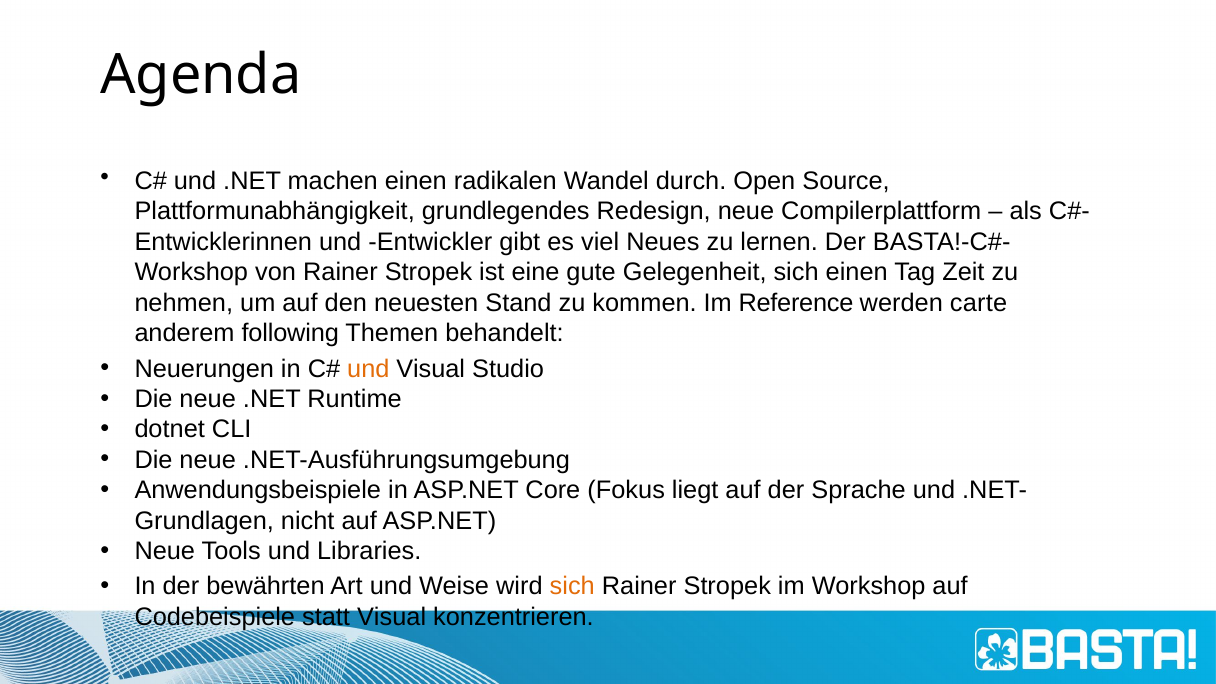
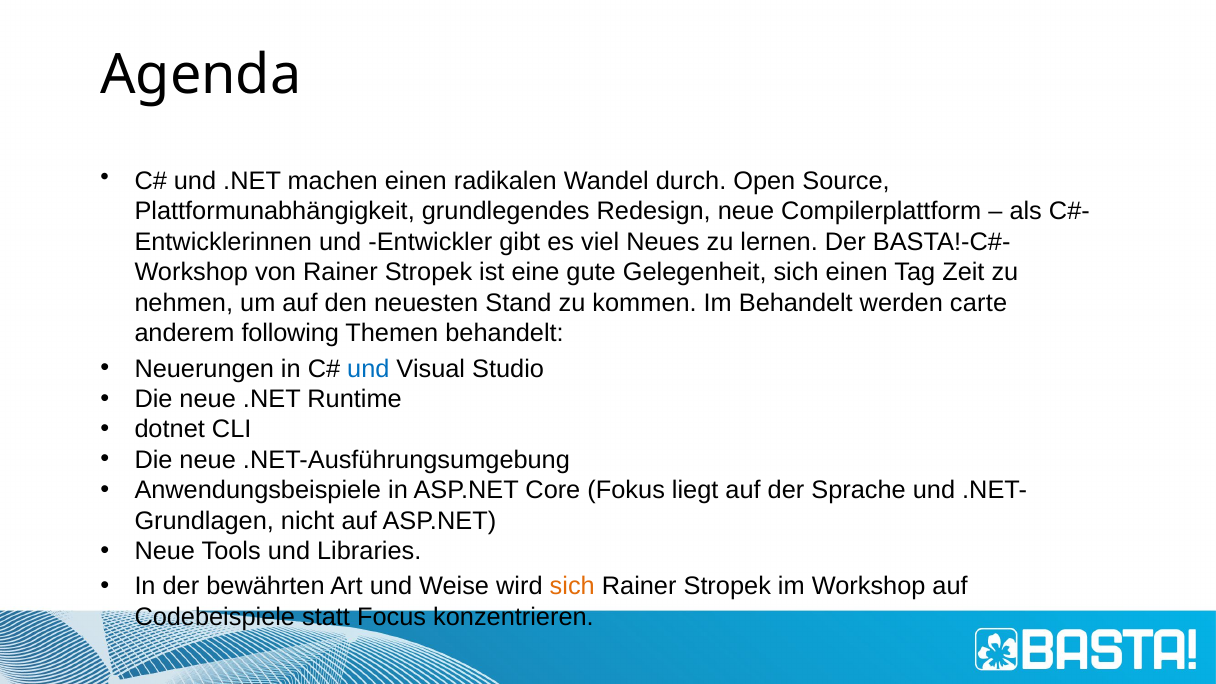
Im Reference: Reference -> Behandelt (796, 303)
und colour: orange -> blue (368, 369)
statt Visual: Visual -> Focus (392, 617)
